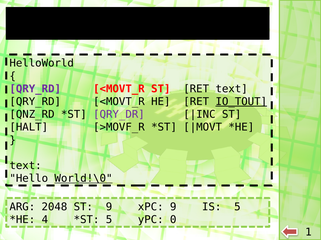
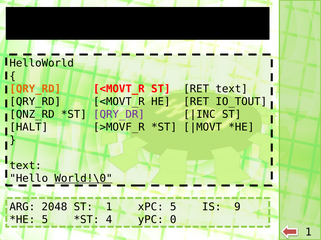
QRY_RD colour: purple -> orange (35, 89)
IO_TOUT underline: present -> none (241, 102)
ST 9: 9 -> 1 (109, 207)
xPC 9: 9 -> 5 (173, 207)
IS 5: 5 -> 9 (237, 207)
4: 4 -> 5 (45, 220)
5: 5 -> 4 (109, 220)
